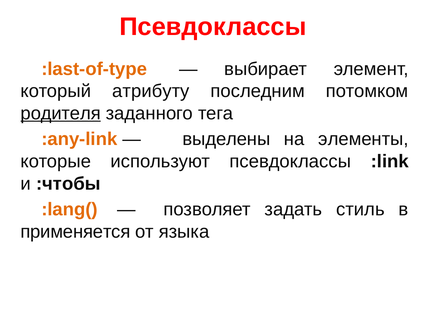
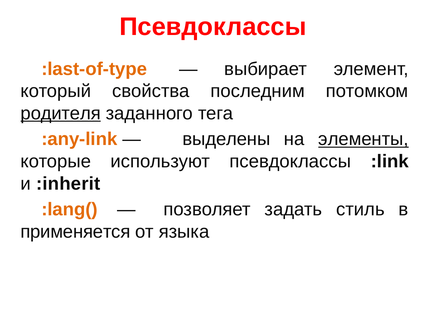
атрибуту: атрибуту -> свойства (151, 91)
элементы underline: none -> present (363, 139)
:чтобы: :чтобы -> :inherit (68, 184)
